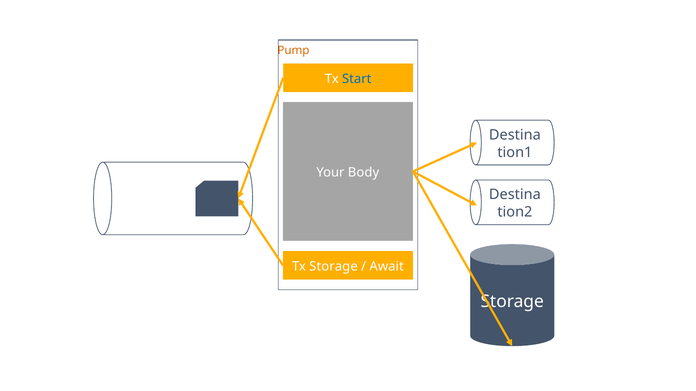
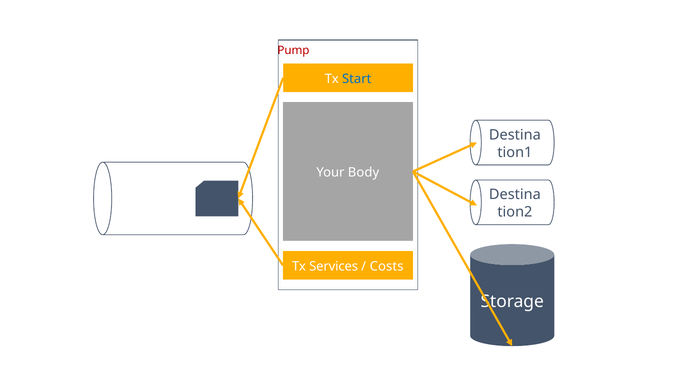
Pump colour: orange -> red (293, 50)
Tx Storage: Storage -> Services (334, 267)
Await: Await -> Costs (387, 267)
